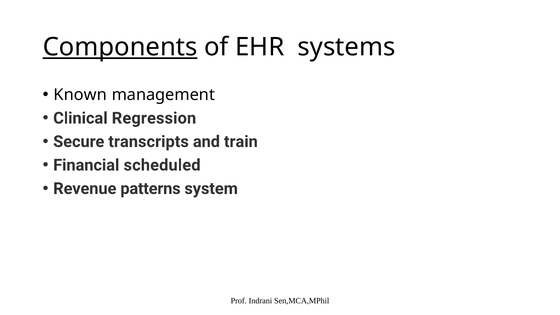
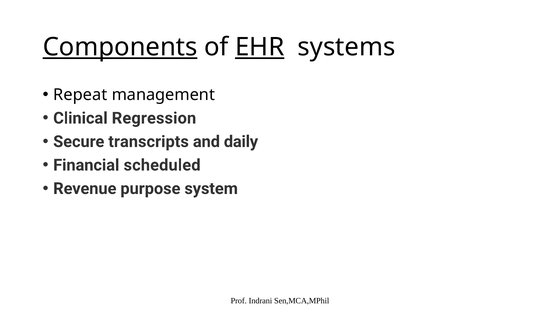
EHR underline: none -> present (260, 47)
Known: Known -> Repeat (80, 95)
train: train -> daily (241, 142)
patterns: patterns -> purpose (150, 189)
